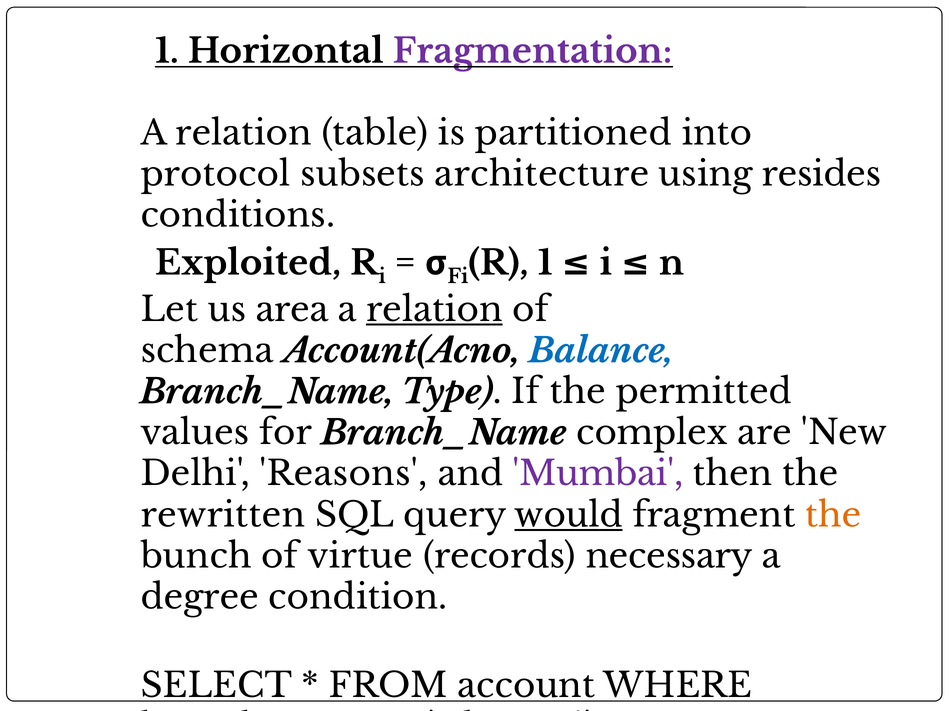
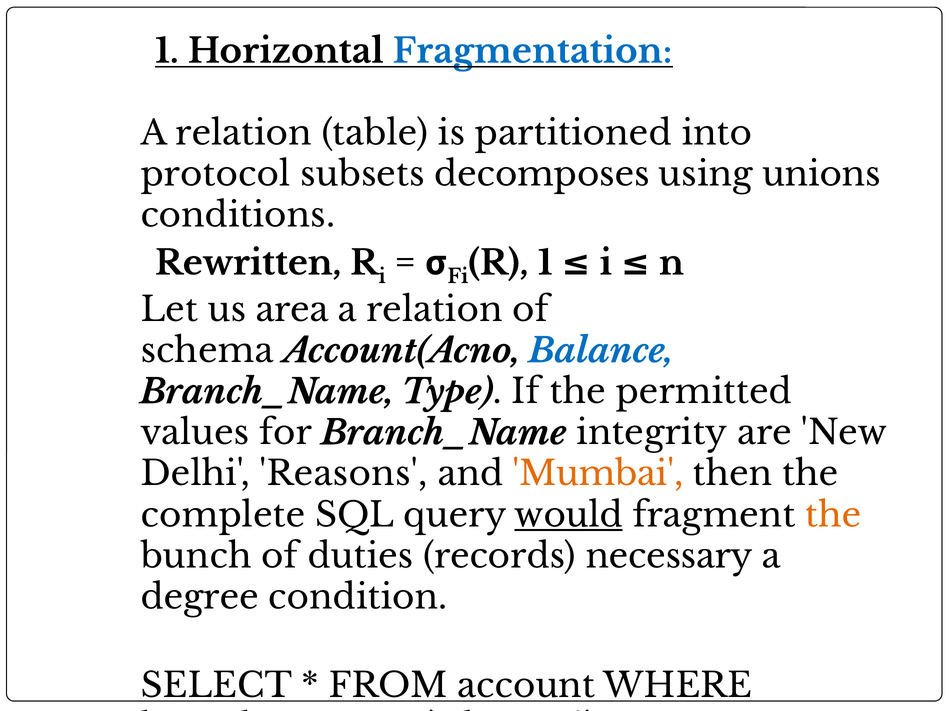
Fragmentation colour: purple -> blue (533, 51)
architecture: architecture -> decomposes (542, 175)
resides: resides -> unions (821, 175)
Exploited: Exploited -> Rewritten (248, 263)
relation underline: present -> none (434, 310)
complex: complex -> integrity (652, 434)
Mumbai colour: purple -> orange (598, 475)
rewritten: rewritten -> complete (223, 516)
virtue: virtue -> duties (361, 557)
